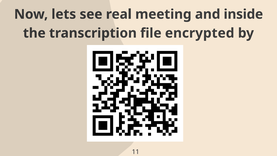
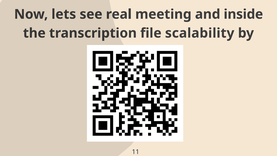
encrypted: encrypted -> scalability (200, 33)
